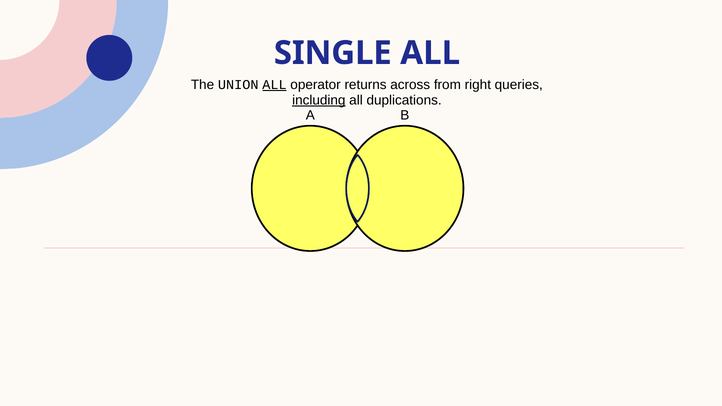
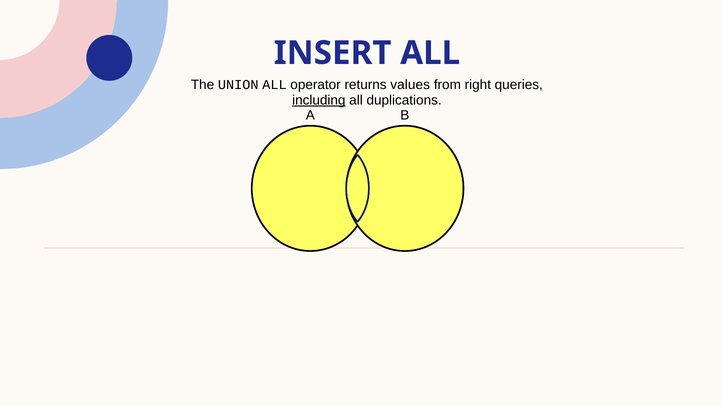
SINGLE: SINGLE -> INSERT (333, 53)
ALL underline: present -> none (274, 85)
across: across -> values (410, 85)
